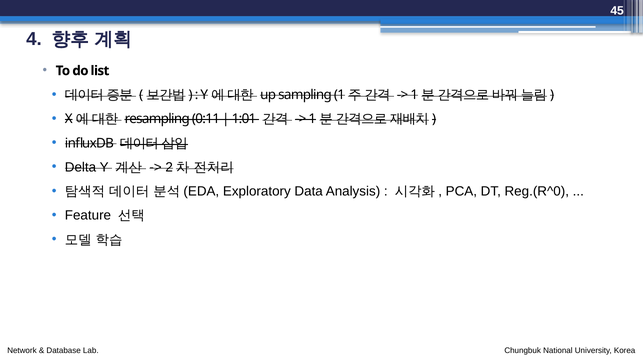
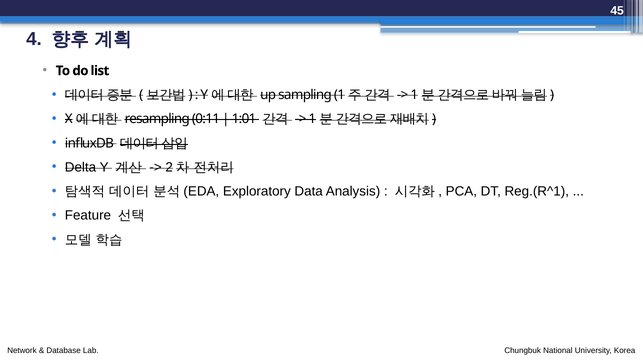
Reg.(R^0: Reg.(R^0 -> Reg.(R^1 (537, 191)
